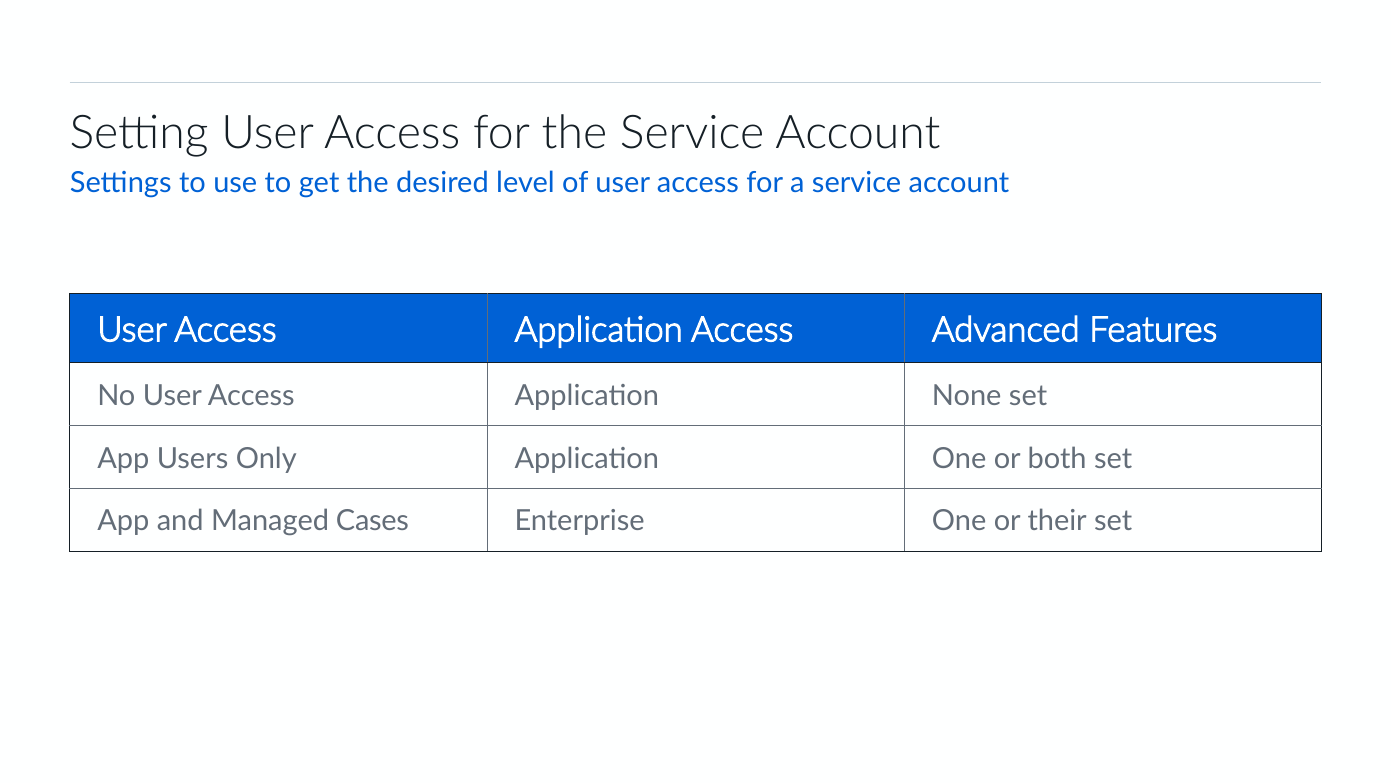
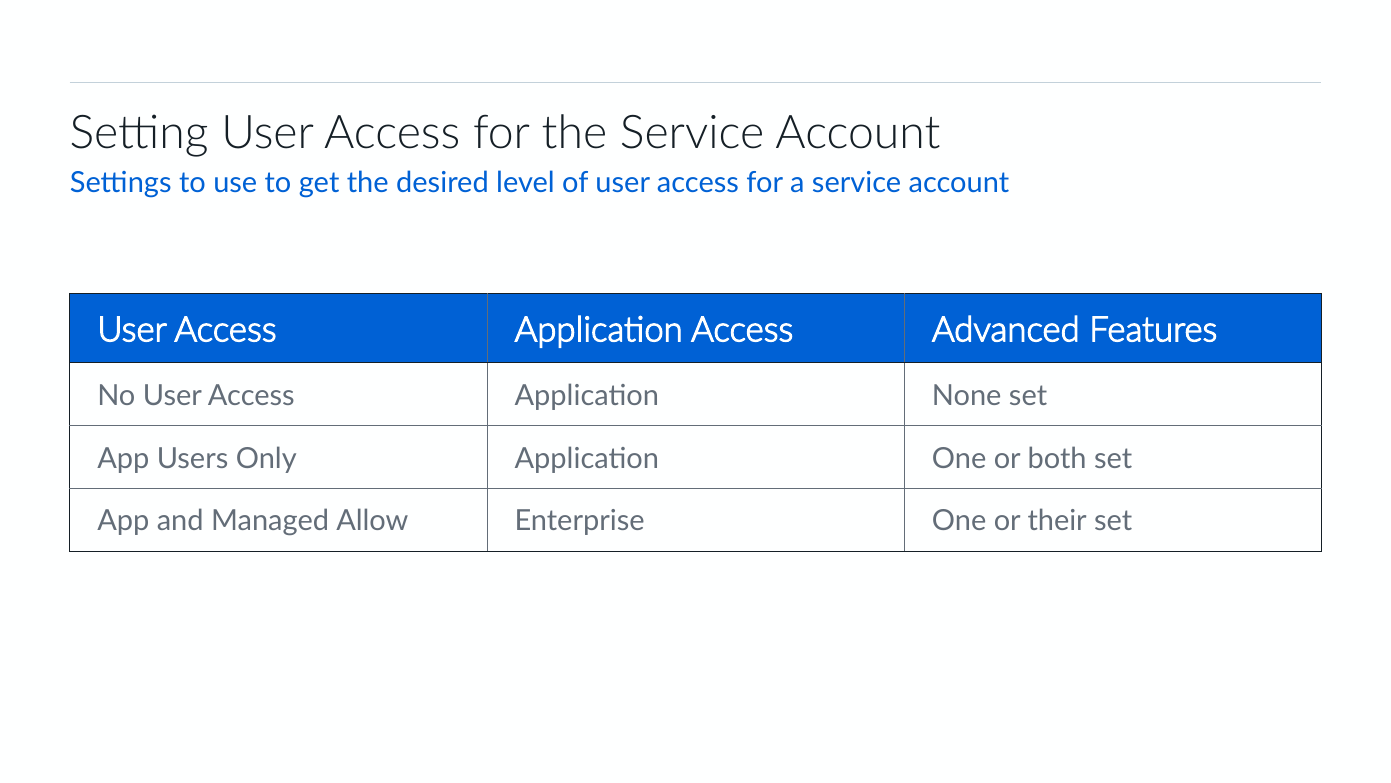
Cases: Cases -> Allow (372, 521)
